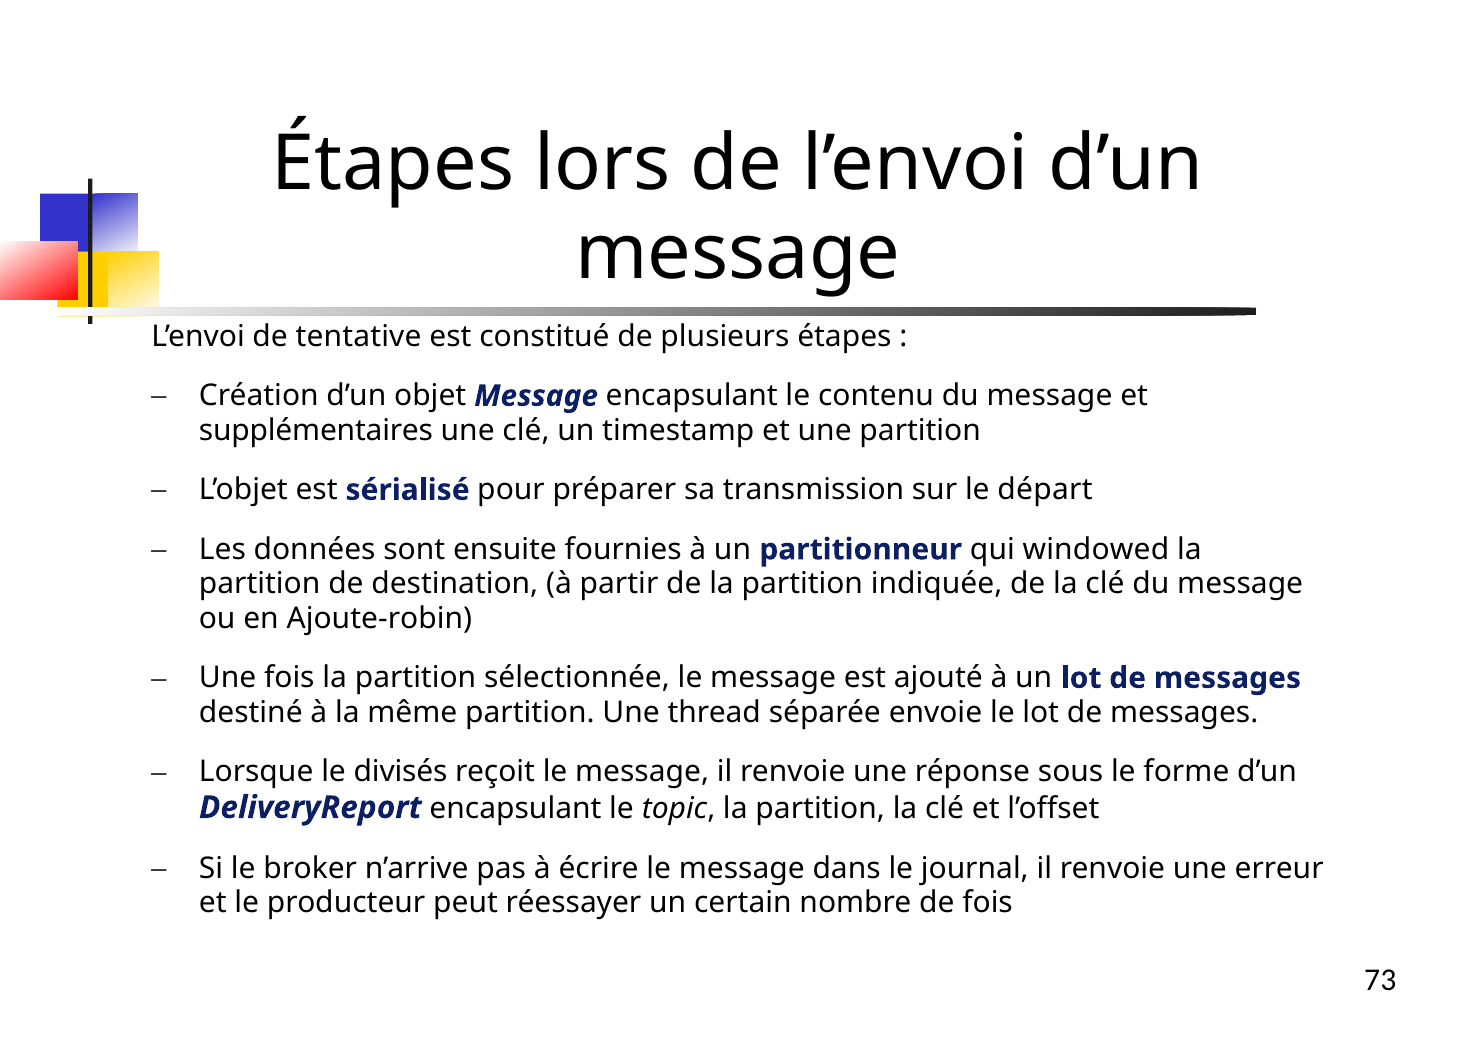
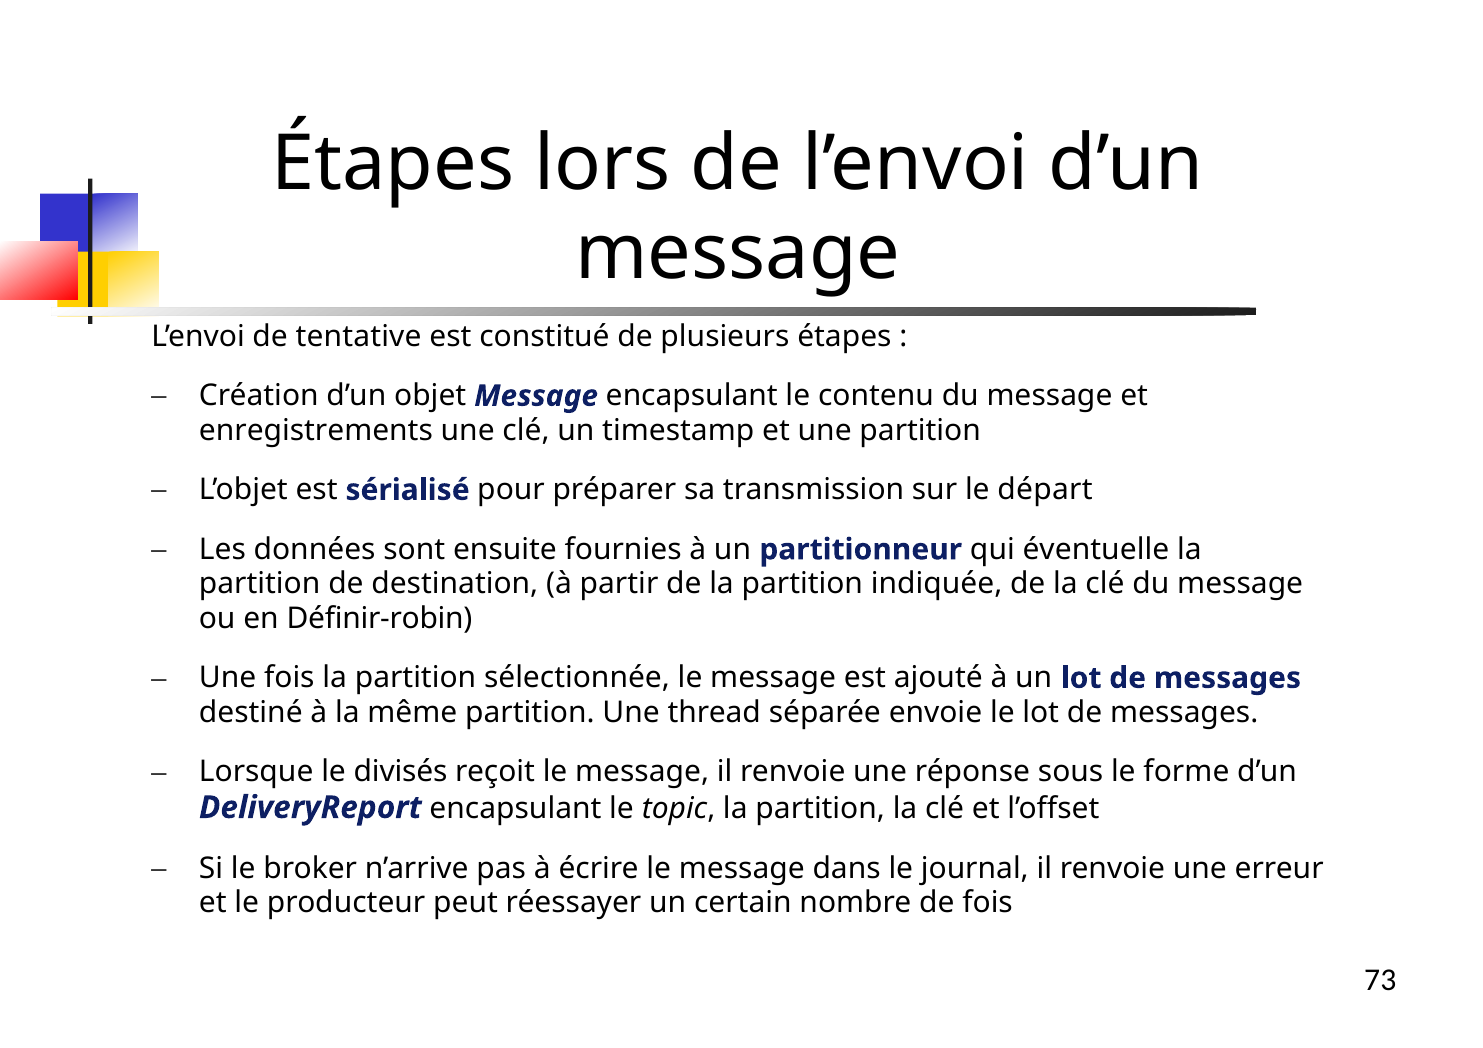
supplémentaires: supplémentaires -> enregistrements (316, 431)
windowed: windowed -> éventuelle (1096, 550)
Ajoute-robin: Ajoute-robin -> Définir-robin (380, 619)
